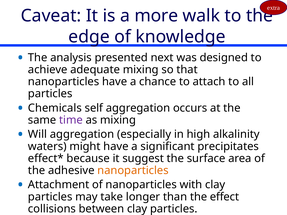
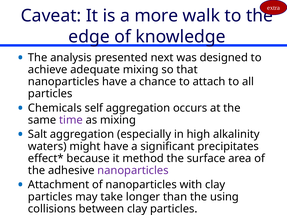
Will: Will -> Salt (38, 134)
suggest: suggest -> method (143, 159)
nanoparticles colour: orange -> purple (133, 171)
effect: effect -> using (224, 197)
